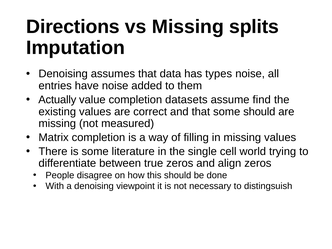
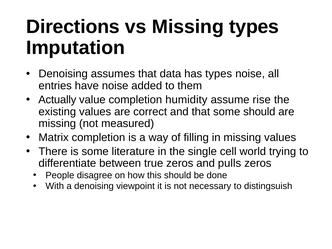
Missing splits: splits -> types (254, 27)
datasets: datasets -> humidity (186, 100)
find: find -> rise (262, 100)
align: align -> pulls (230, 163)
